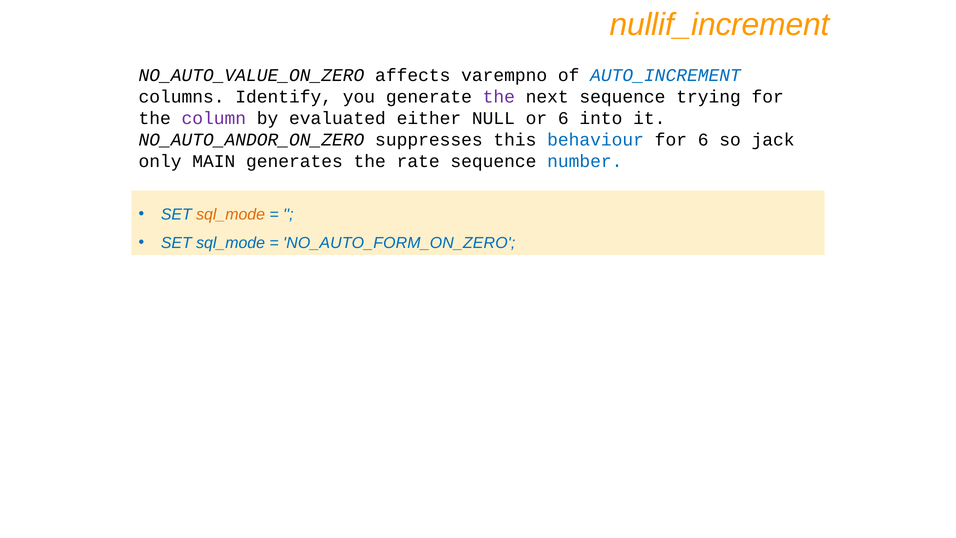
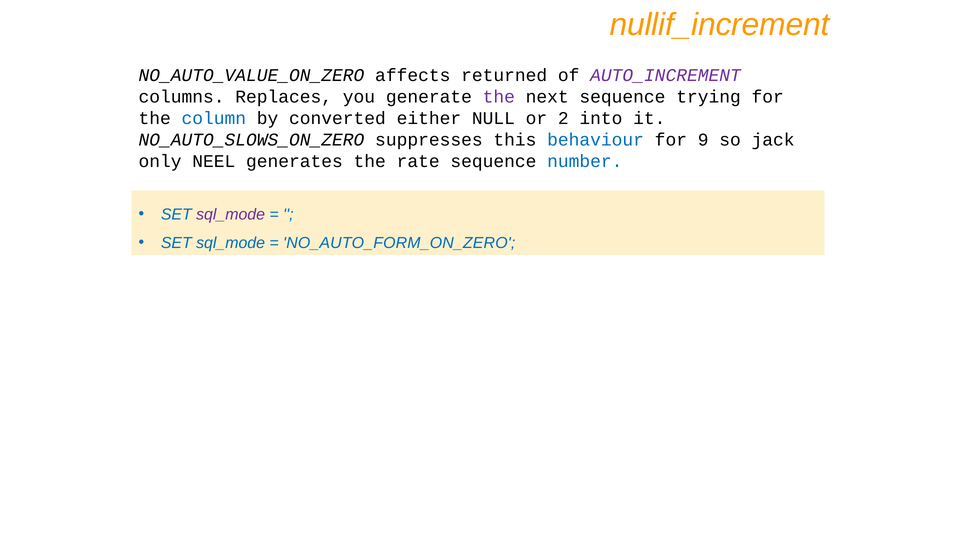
varempno: varempno -> returned (504, 75)
AUTO_INCREMENT colour: blue -> purple (666, 75)
Identify: Identify -> Replaces (284, 97)
column colour: purple -> blue (214, 118)
evaluated: evaluated -> converted (337, 118)
or 6: 6 -> 2 (563, 118)
NO_AUTO_ANDOR_ON_ZERO: NO_AUTO_ANDOR_ON_ZERO -> NO_AUTO_SLOWS_ON_ZERO (251, 140)
for 6: 6 -> 9 (703, 140)
MAIN: MAIN -> NEEL (214, 161)
sql_mode colour: orange -> purple (231, 214)
